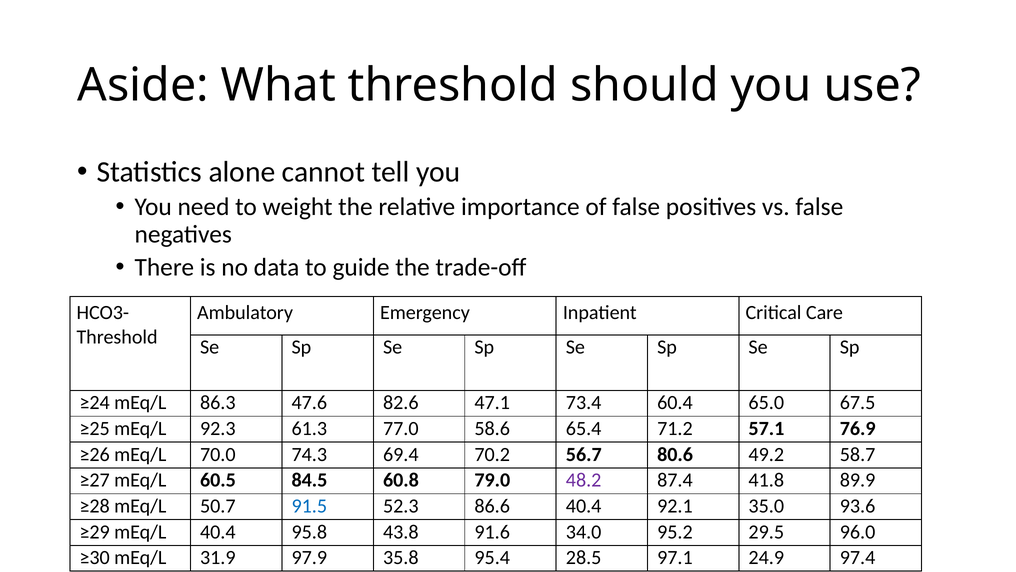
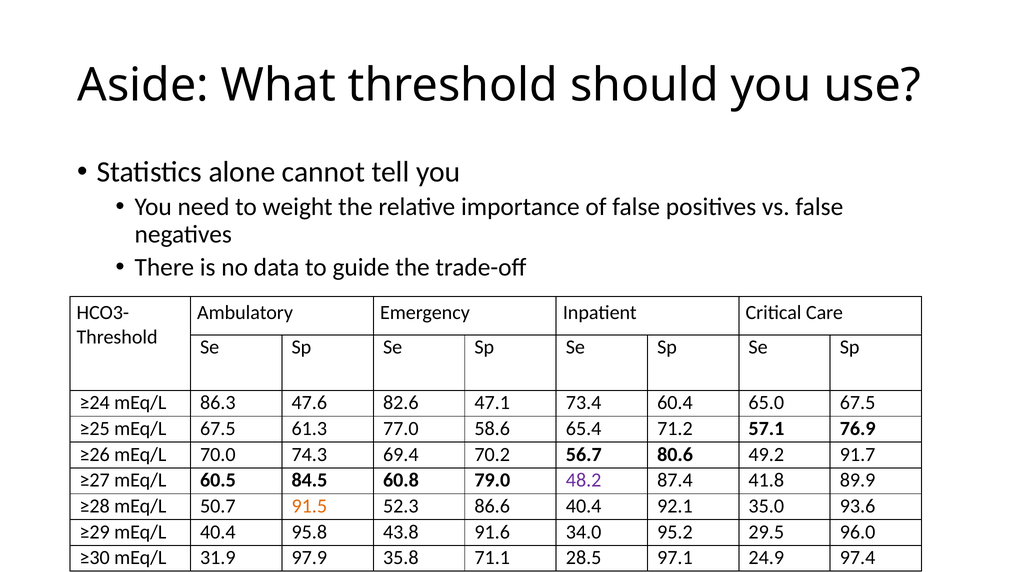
mEq/L 92.3: 92.3 -> 67.5 (218, 428)
58.7: 58.7 -> 91.7 (858, 454)
91.5 colour: blue -> orange (309, 506)
95.4: 95.4 -> 71.1 (492, 557)
